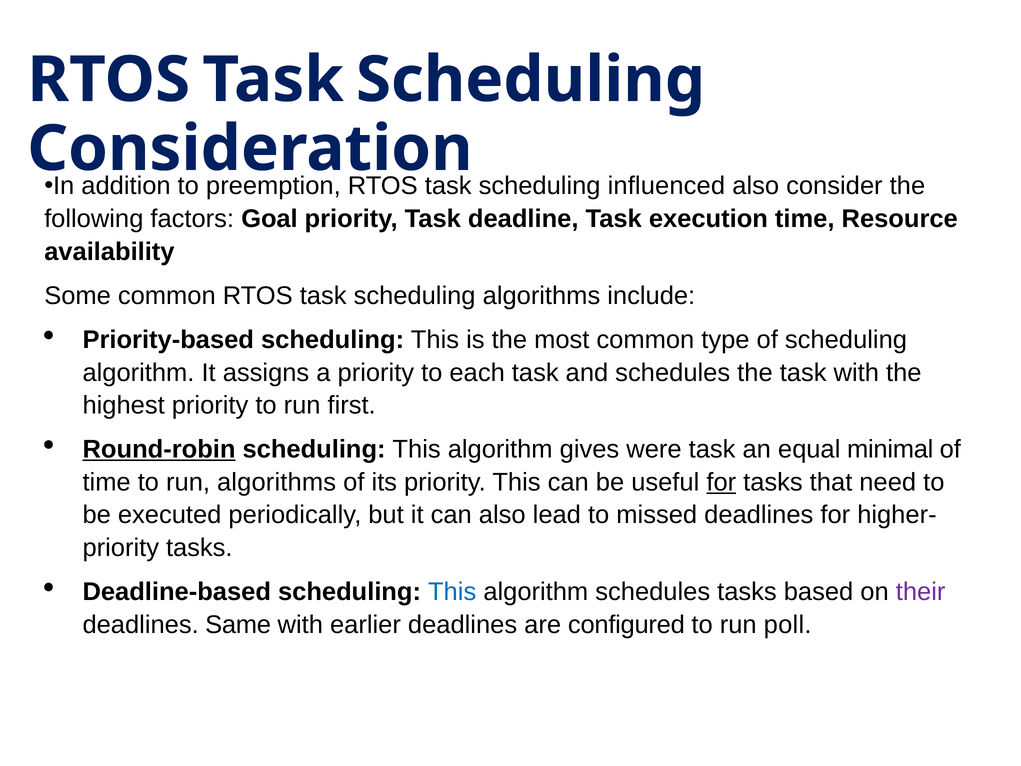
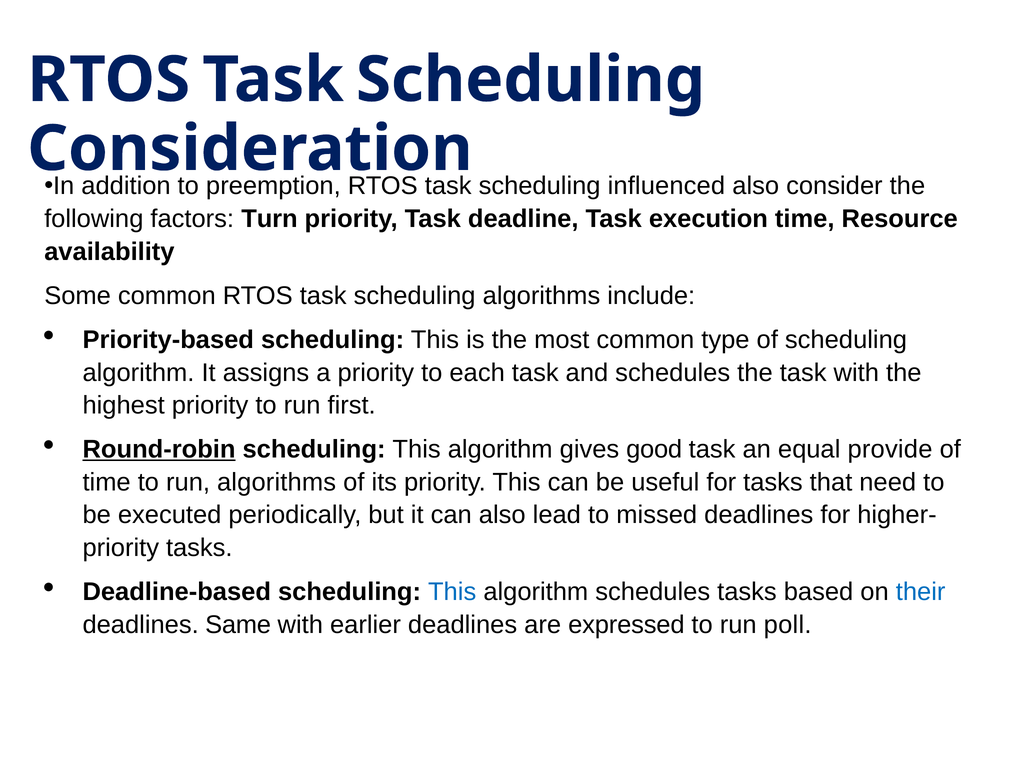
Goal: Goal -> Turn (269, 219)
were: were -> good (654, 449)
minimal: minimal -> provide (890, 449)
for underline: present -> none (721, 482)
their colour: purple -> blue (921, 592)
configured: configured -> expressed (626, 624)
